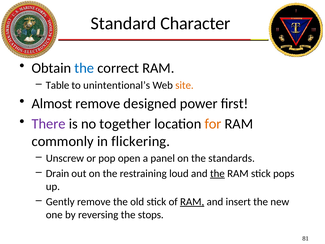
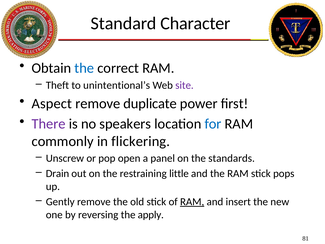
Table: Table -> Theft (57, 85)
site colour: orange -> purple (184, 85)
Almost: Almost -> Aspect (52, 104)
designed: designed -> duplicate (150, 104)
together: together -> speakers (125, 124)
for colour: orange -> blue (213, 124)
loud: loud -> little (179, 173)
the underline: present -> none (217, 173)
stops: stops -> apply (151, 215)
